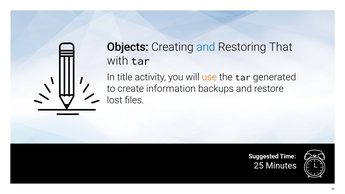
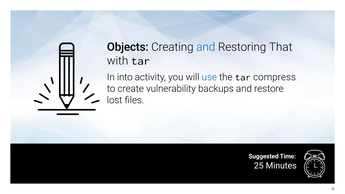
title: title -> into (125, 77)
use colour: orange -> blue (209, 77)
generated: generated -> compress (275, 77)
information: information -> vulnerability (171, 89)
